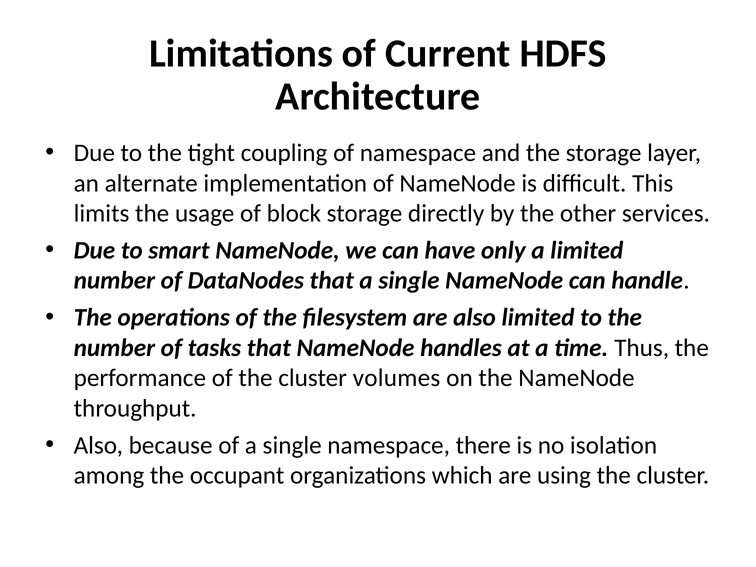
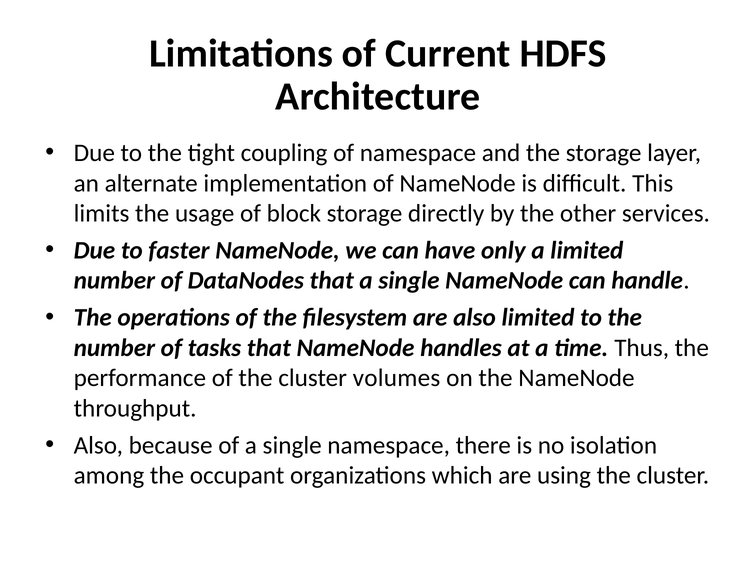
smart: smart -> faster (179, 250)
